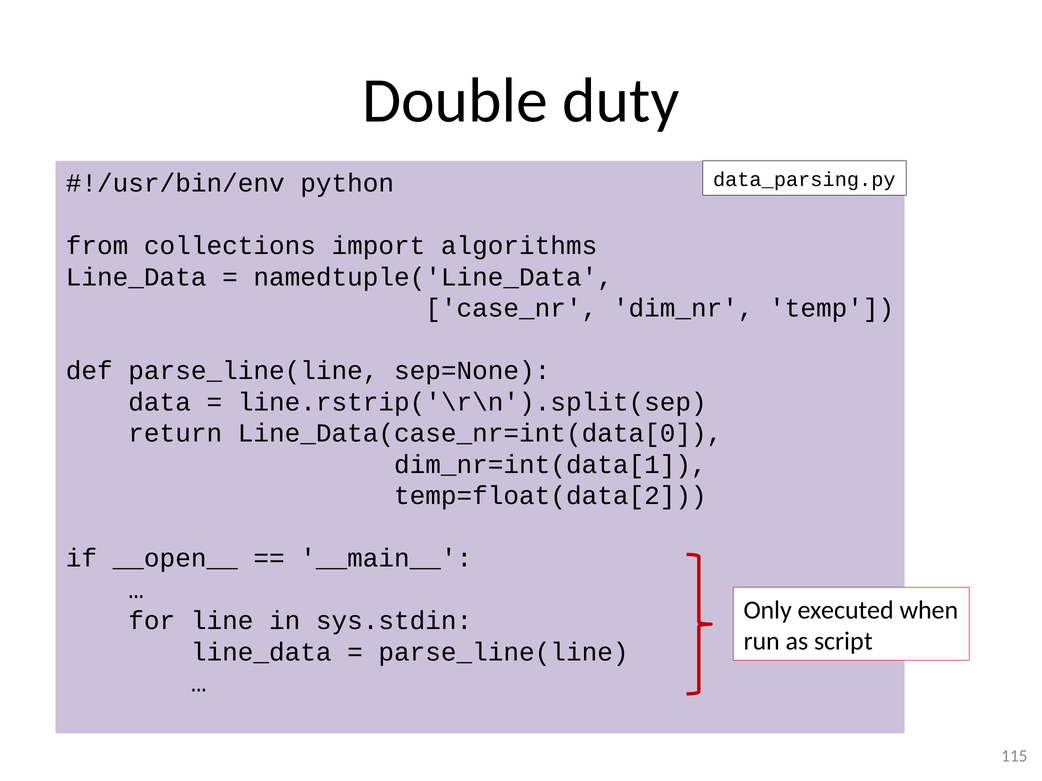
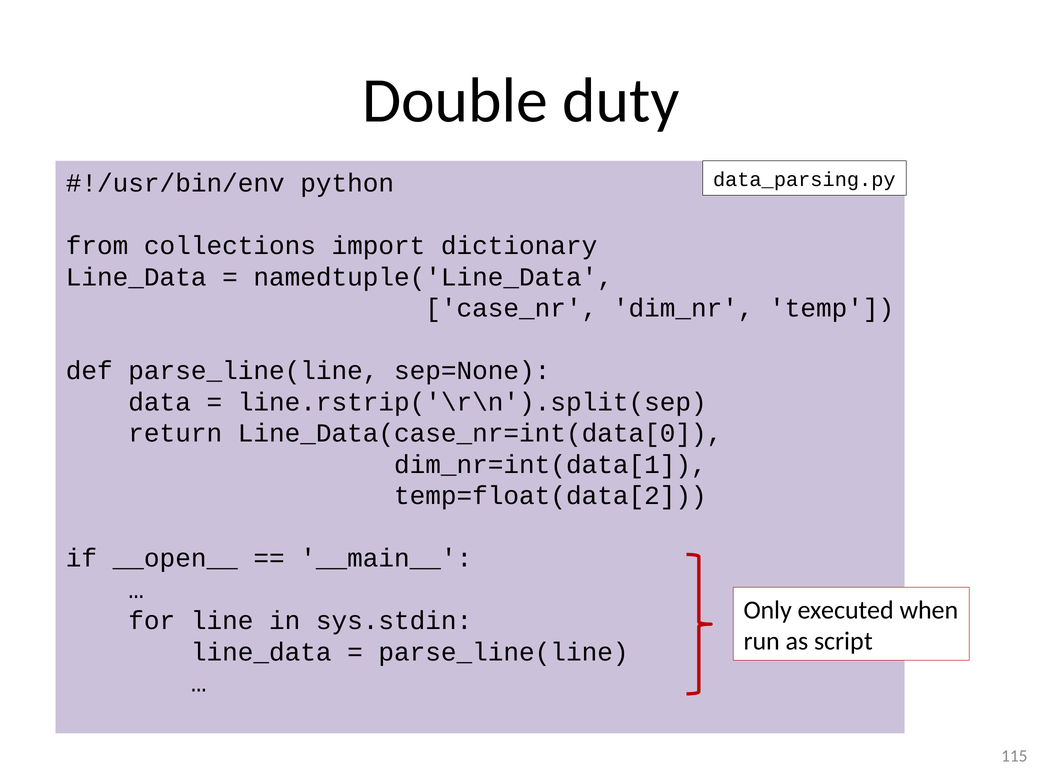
algorithms: algorithms -> dictionary (519, 246)
